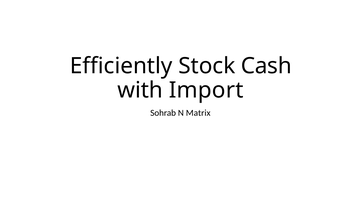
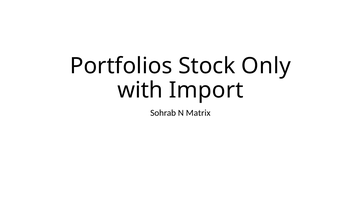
Efficiently: Efficiently -> Portfolios (121, 66)
Cash: Cash -> Only (266, 66)
